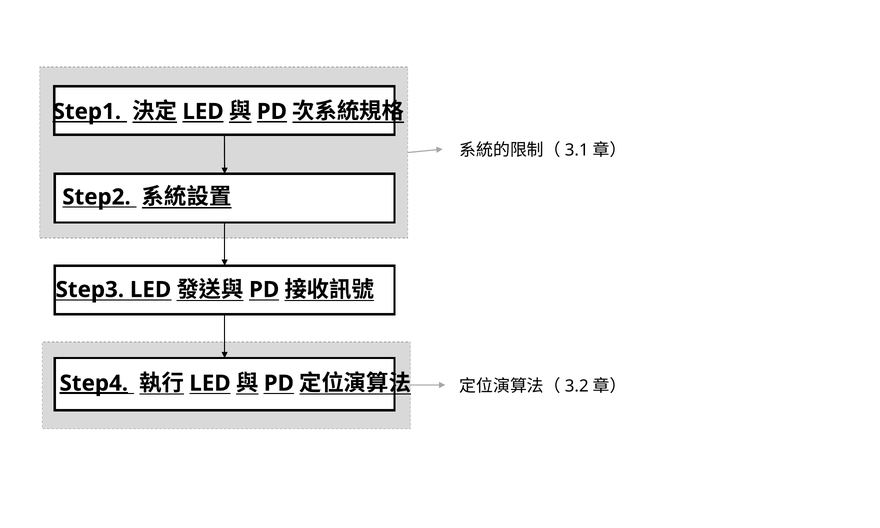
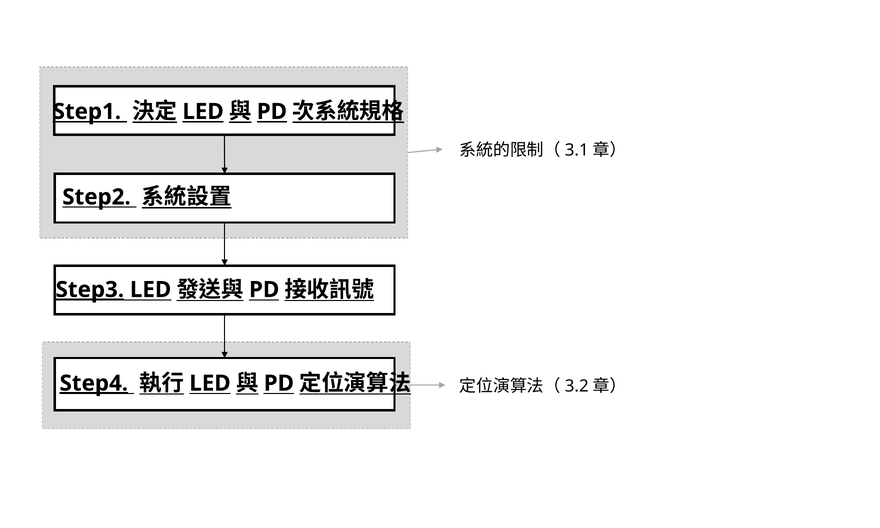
Step3 underline: none -> present (90, 290)
